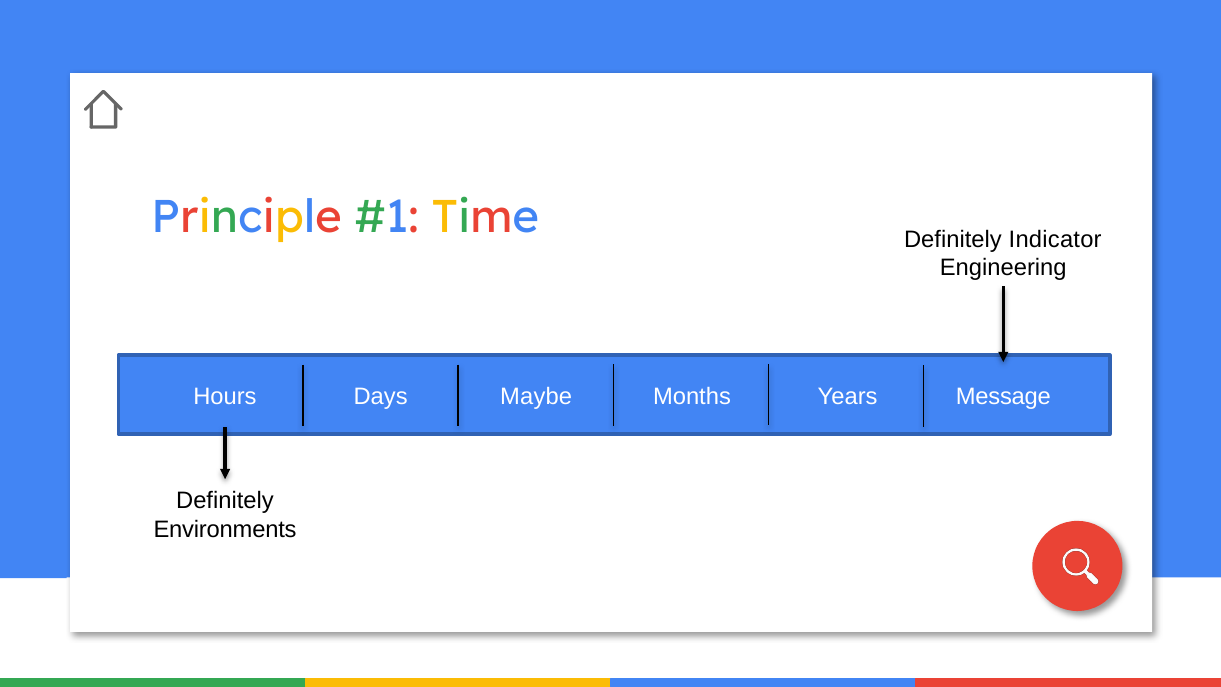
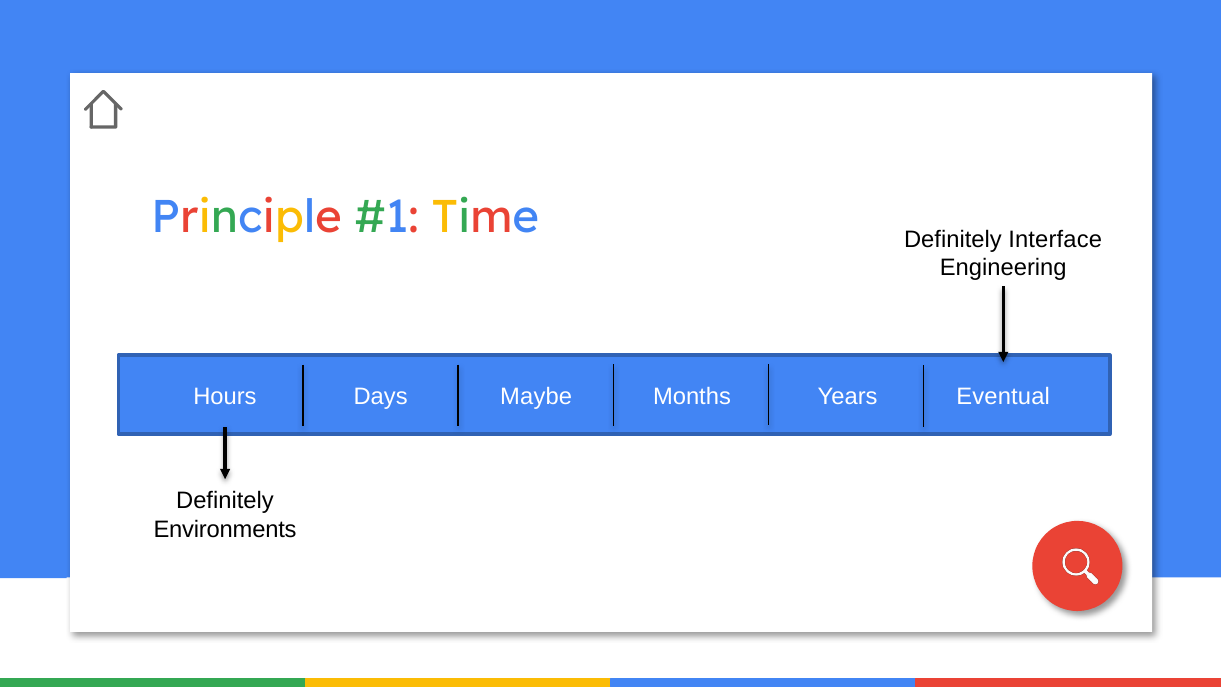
Indicator: Indicator -> Interface (1055, 239)
Message: Message -> Eventual (1003, 396)
